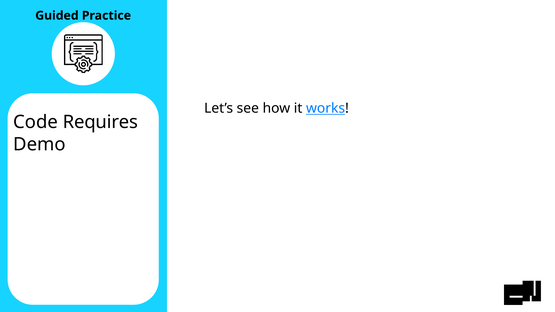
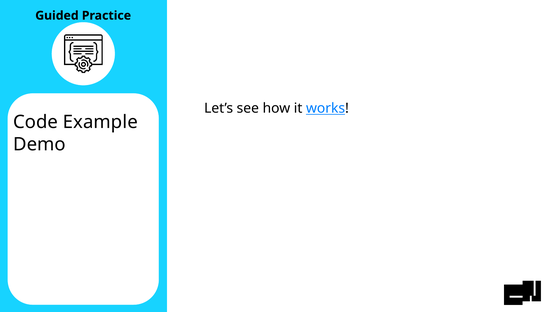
Requires: Requires -> Example (100, 122)
